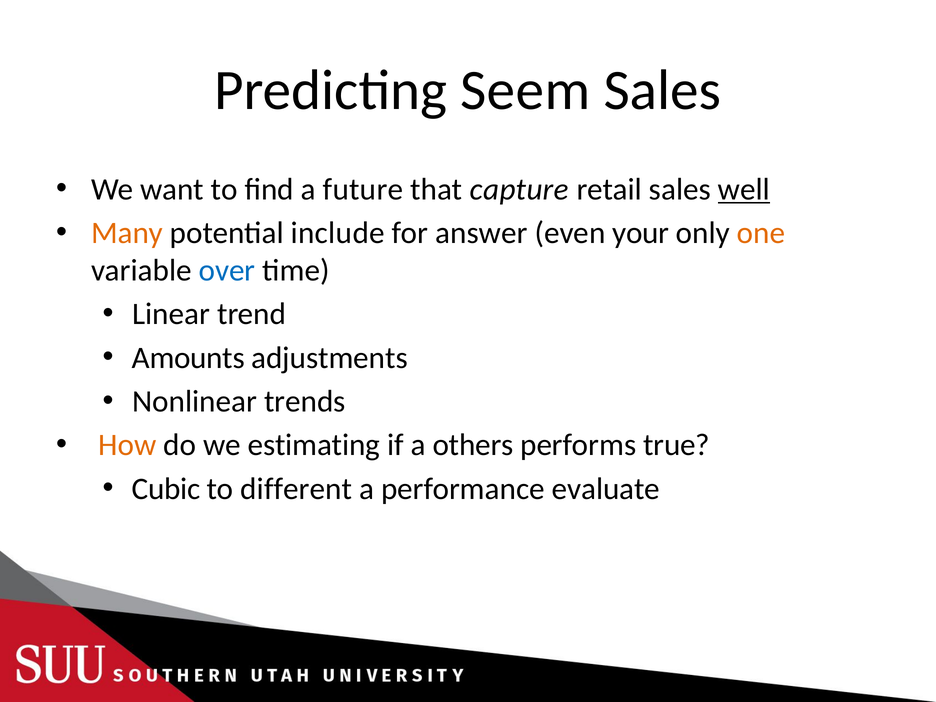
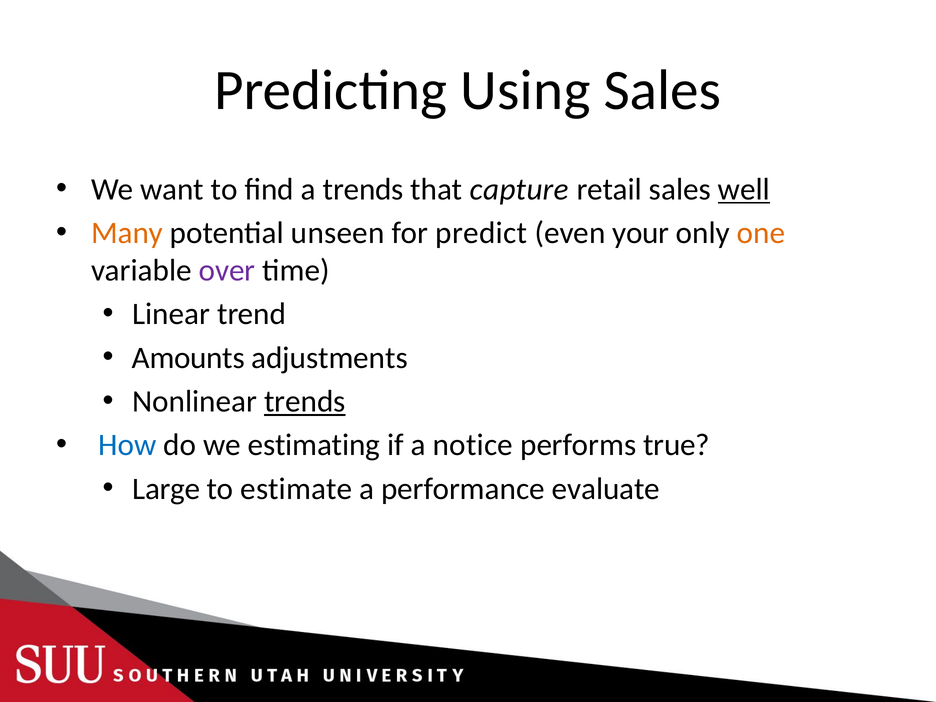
Seem: Seem -> Using (525, 91)
a future: future -> trends (363, 189)
include: include -> unseen (338, 233)
answer: answer -> predict (481, 233)
over colour: blue -> purple (227, 271)
trends underline: none -> present (305, 402)
How colour: orange -> blue (127, 445)
others: others -> notice (473, 445)
Cubic: Cubic -> Large (166, 489)
different: different -> estimate (296, 489)
